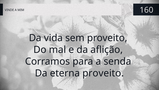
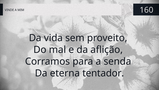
eterna proveito: proveito -> tentador (103, 73)
